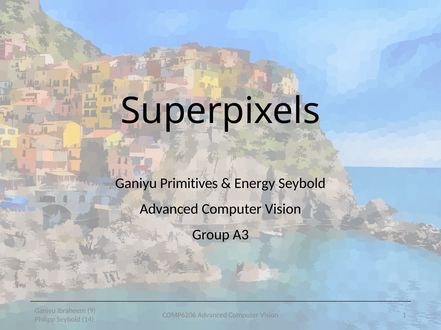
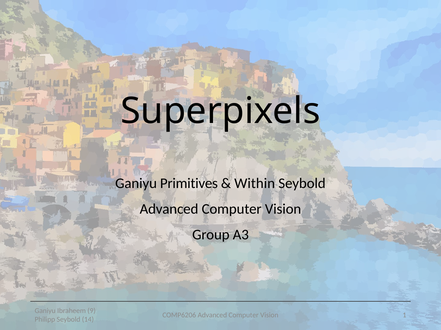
Energy: Energy -> Within (255, 184)
